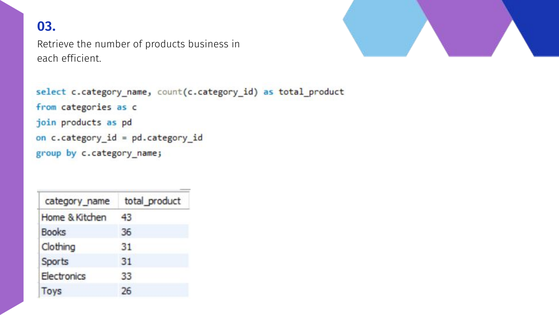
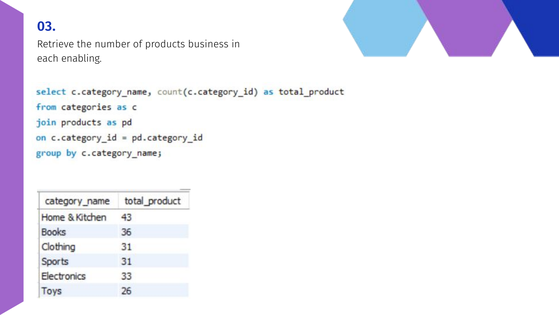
efficient: efficient -> enabling (81, 58)
